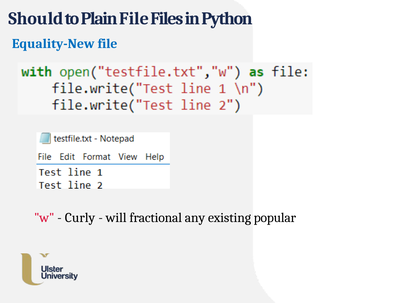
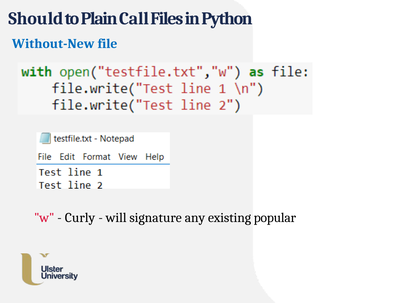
Plain File: File -> Call (134, 19)
Equality-New: Equality-New -> Without-New (53, 43)
fractional: fractional -> signature (156, 217)
